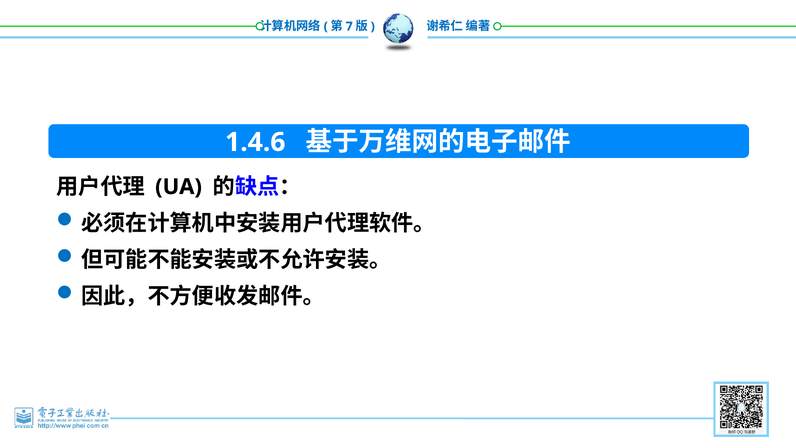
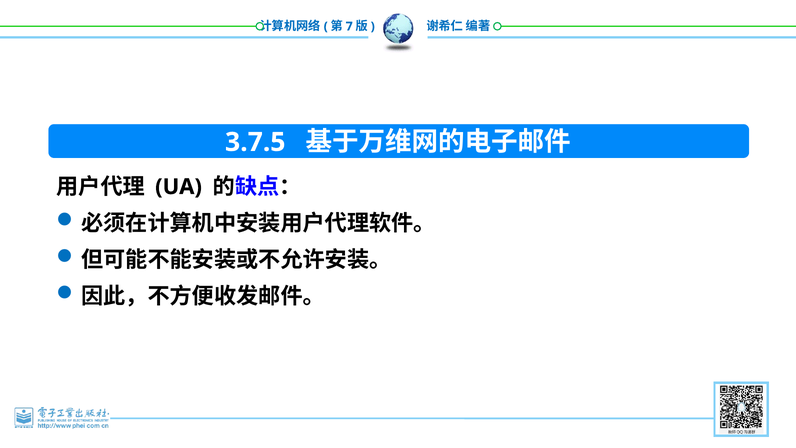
1.4.6: 1.4.6 -> 3.7.5 (255, 142)
